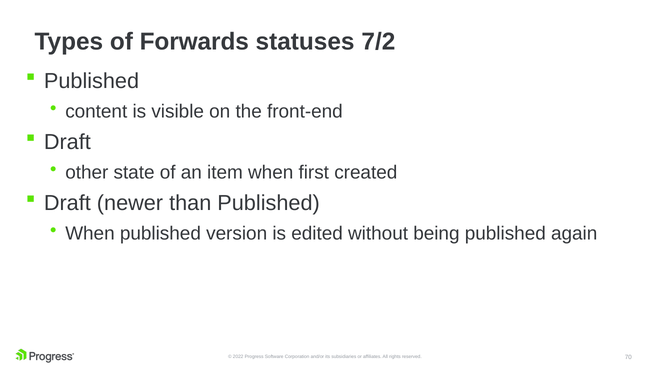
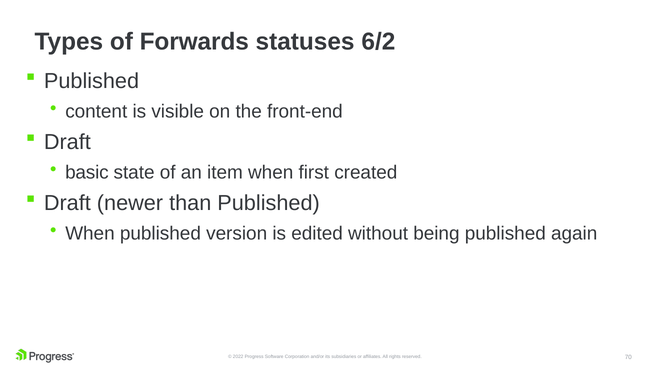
7/2: 7/2 -> 6/2 (378, 42)
other: other -> basic (87, 172)
